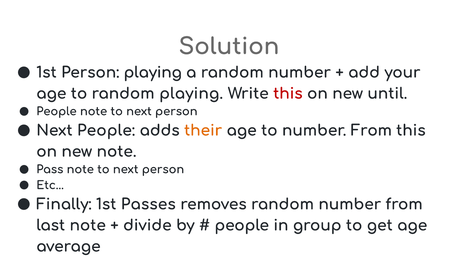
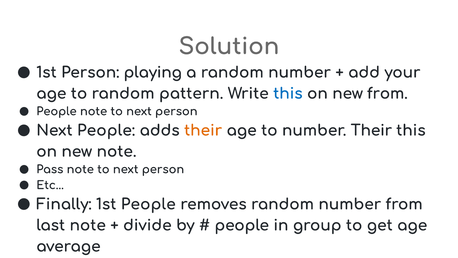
random playing: playing -> pattern (191, 94)
this colour: red -> blue (288, 94)
new until: until -> from (387, 94)
to number From: From -> Their (371, 130)
1st Passes: Passes -> People (148, 204)
